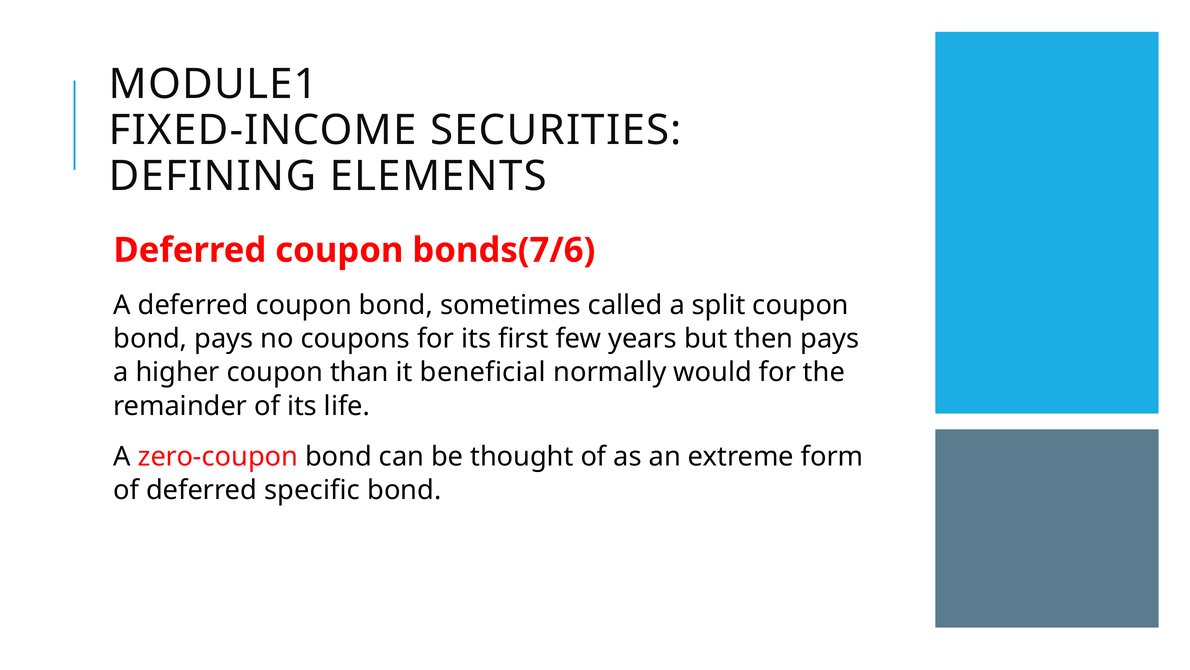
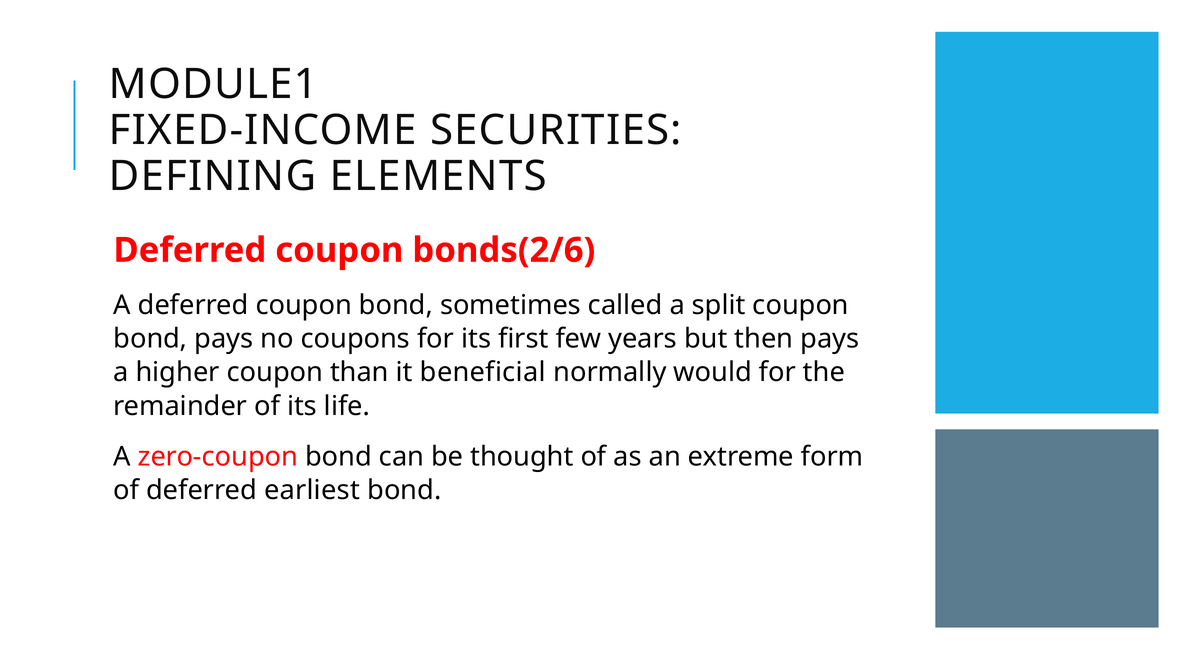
bonds(7/6: bonds(7/6 -> bonds(2/6 (504, 250)
specific: specific -> earliest (312, 490)
